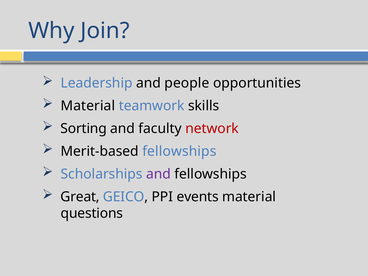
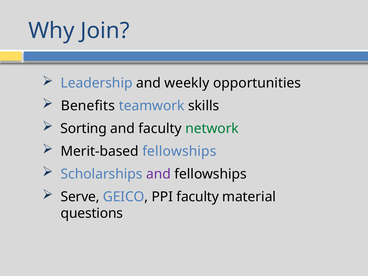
people: people -> weekly (187, 83)
Material: Material -> Benefits (88, 106)
network colour: red -> green (212, 129)
Great: Great -> Serve (80, 197)
PPI events: events -> faculty (198, 197)
